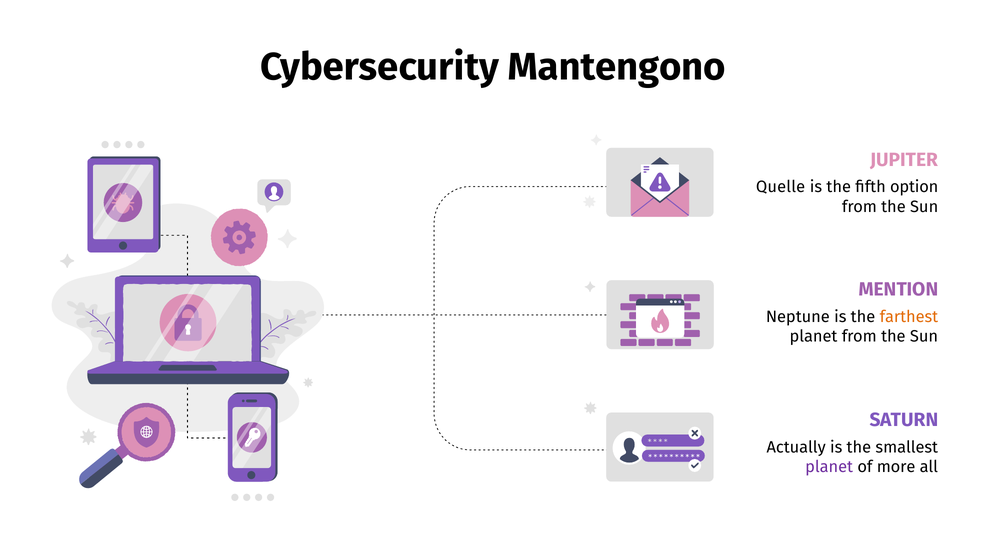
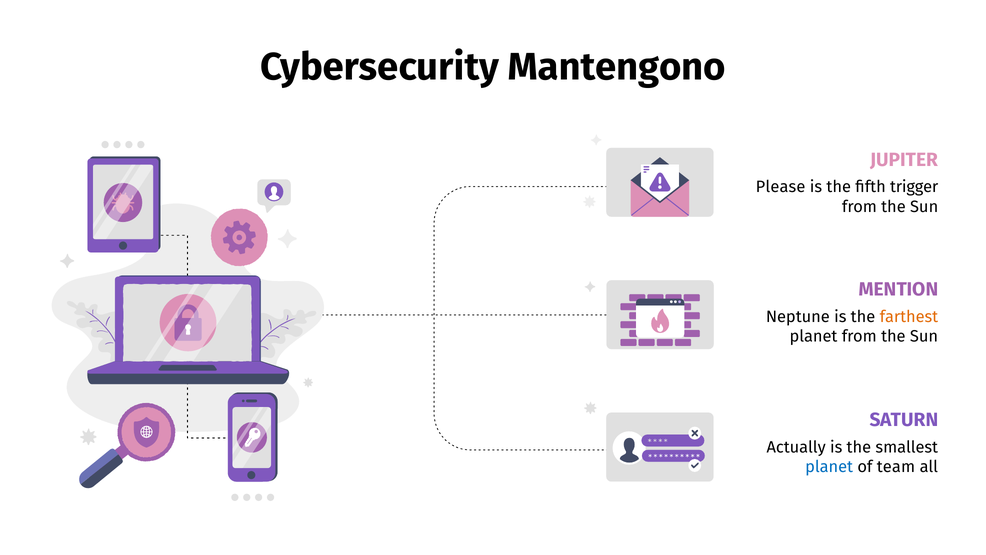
Quelle: Quelle -> Please (781, 187)
option: option -> trigger (914, 187)
planet colour: purple -> blue (829, 467)
more: more -> team (896, 467)
